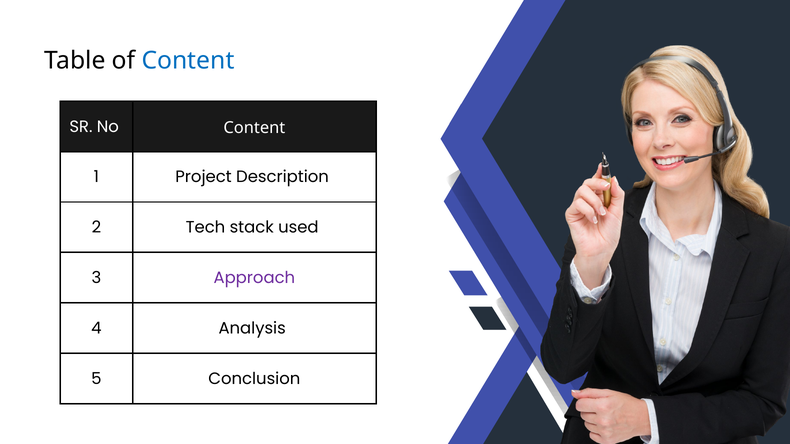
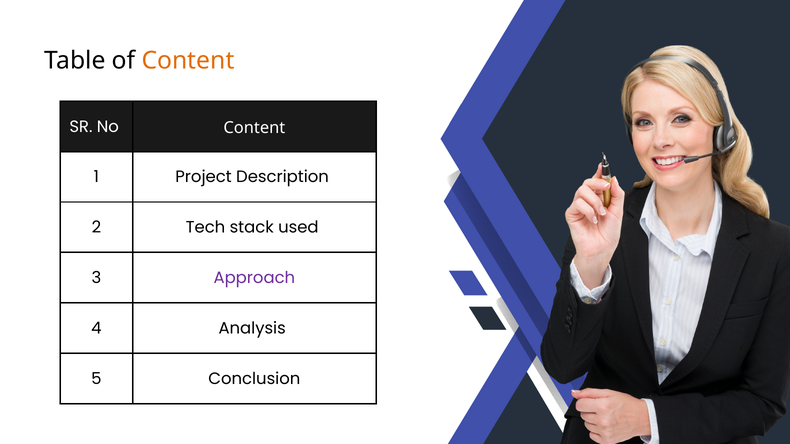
Content colour: blue -> orange (188, 61)
